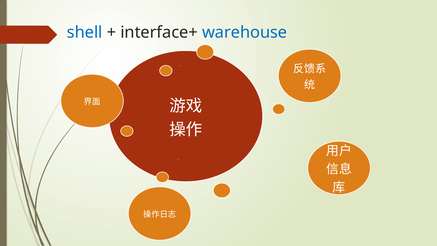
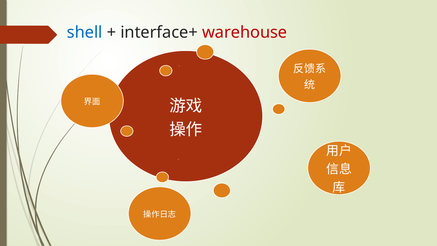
warehouse colour: blue -> red (245, 33)
